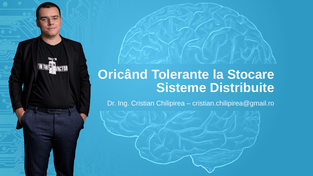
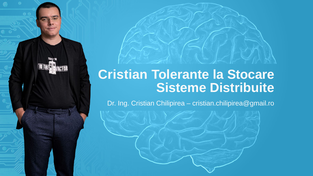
Oricând: Oricând -> Cristian (123, 75)
